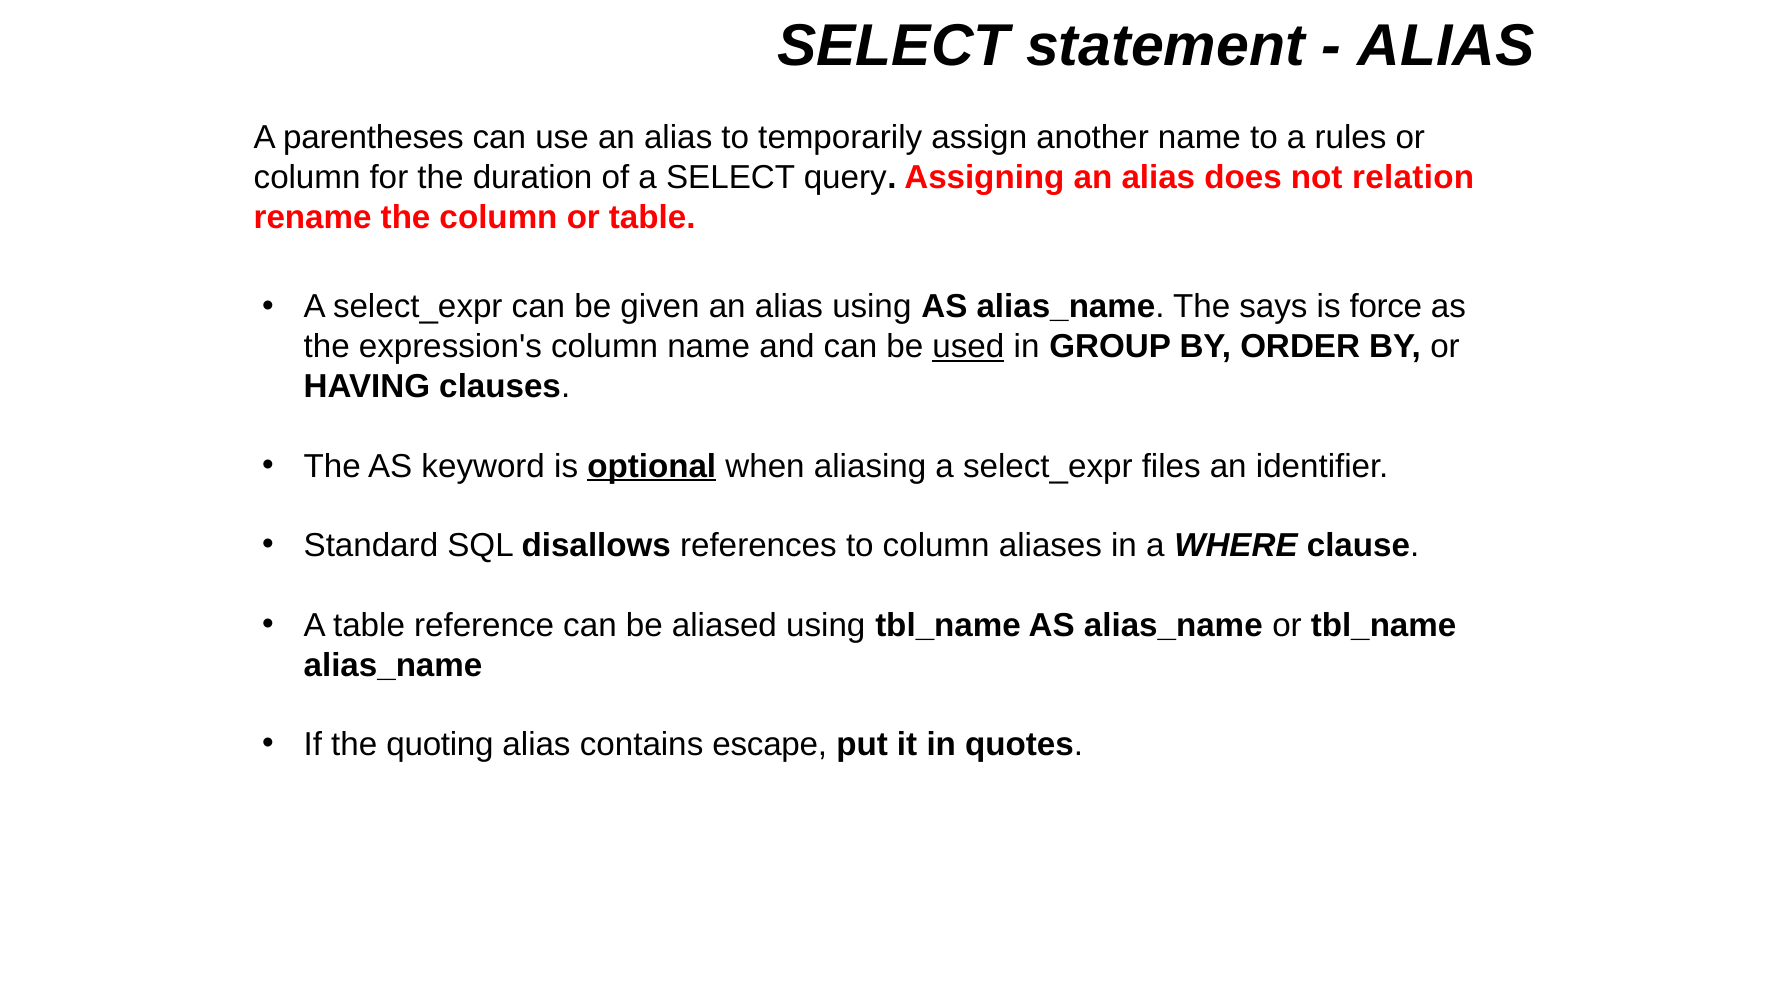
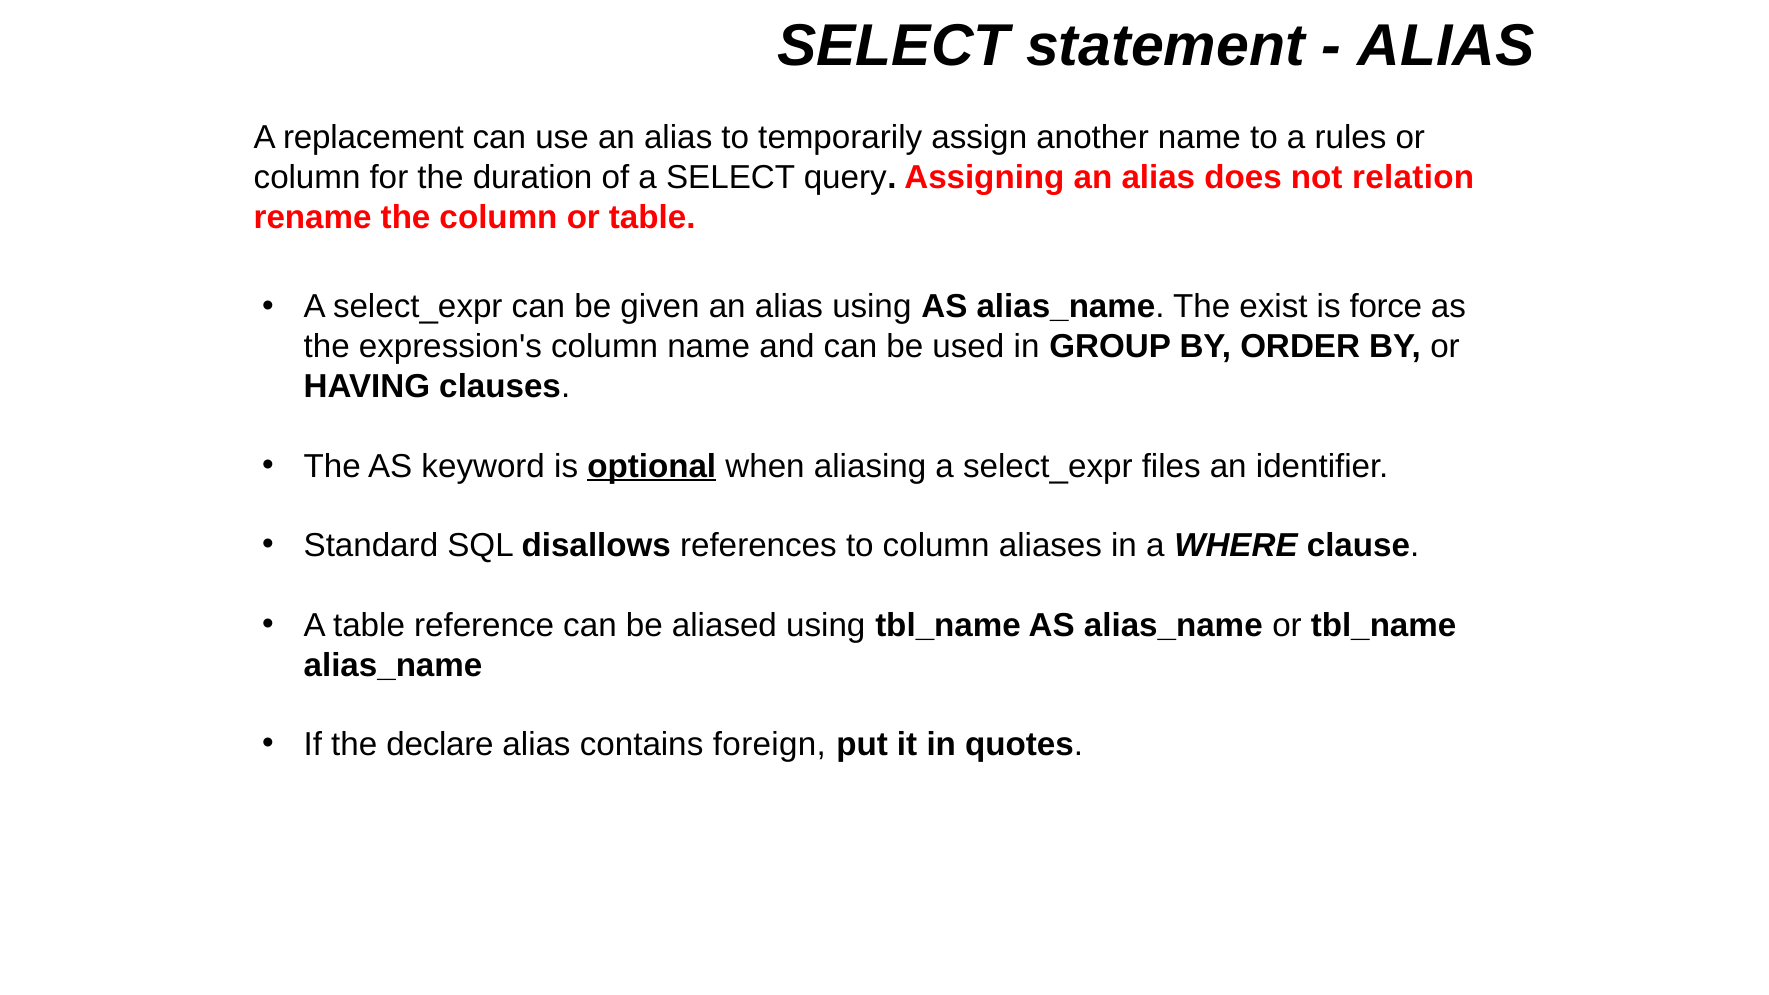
parentheses: parentheses -> replacement (373, 138)
says: says -> exist (1273, 307)
used underline: present -> none (968, 347)
quoting: quoting -> declare (440, 745)
escape: escape -> foreign (769, 745)
